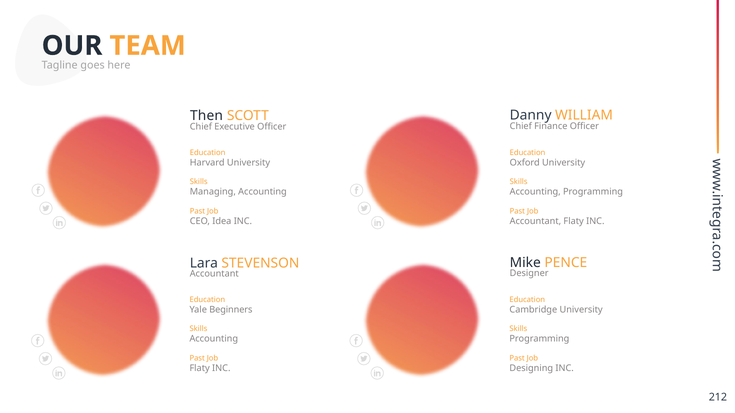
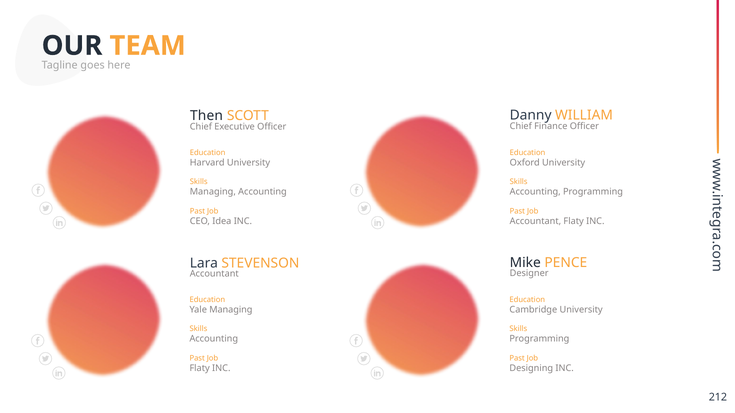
Yale Beginners: Beginners -> Managing (231, 310)
